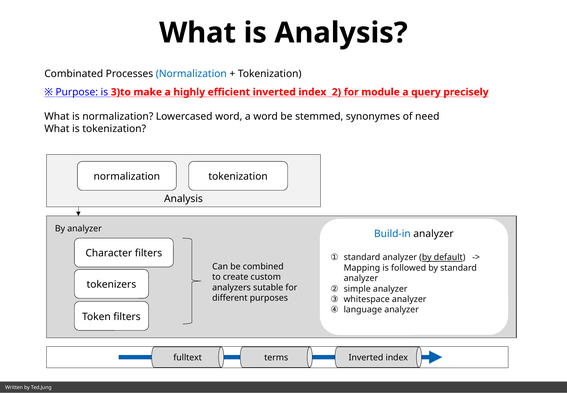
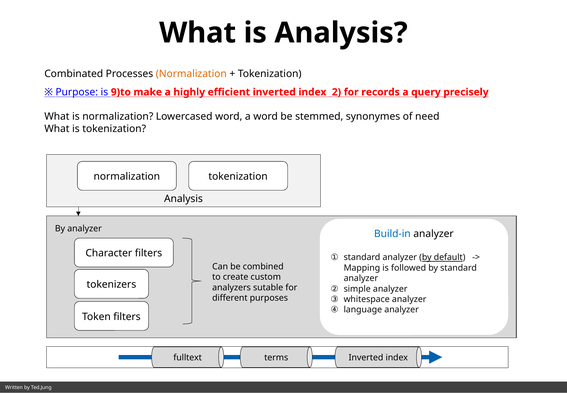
Normalization colour: blue -> orange (191, 74)
3)to: 3)to -> 9)to (121, 92)
module: module -> records (381, 92)
